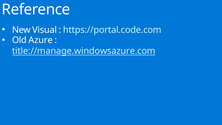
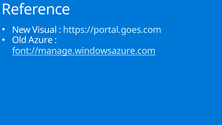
https://portal.code.com: https://portal.code.com -> https://portal.goes.com (112, 30)
title://manage.windowsazure.com: title://manage.windowsazure.com -> font://manage.windowsazure.com (84, 51)
